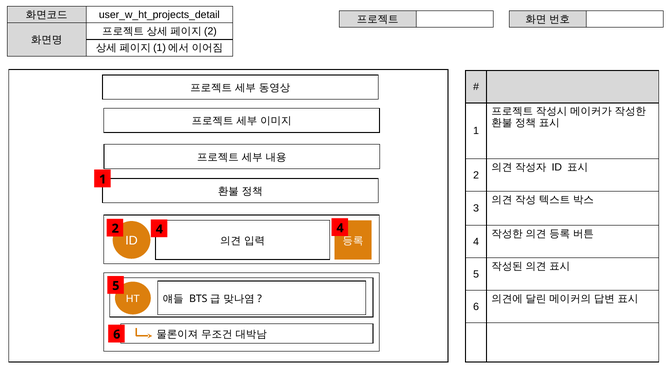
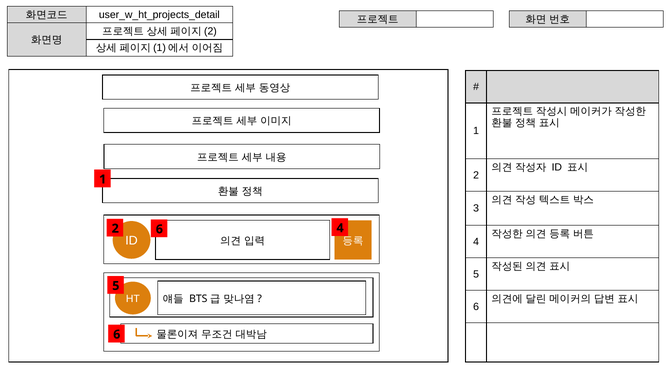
2 4: 4 -> 6 (159, 229)
